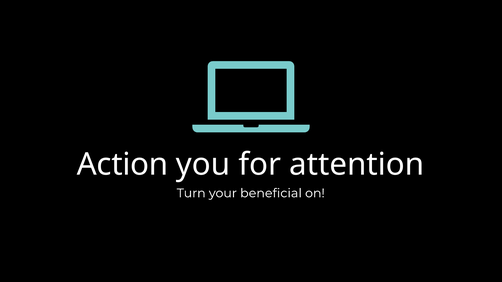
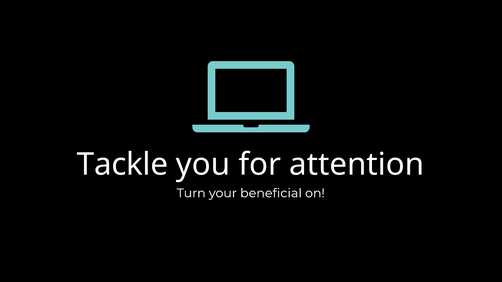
Action: Action -> Tackle (123, 165)
